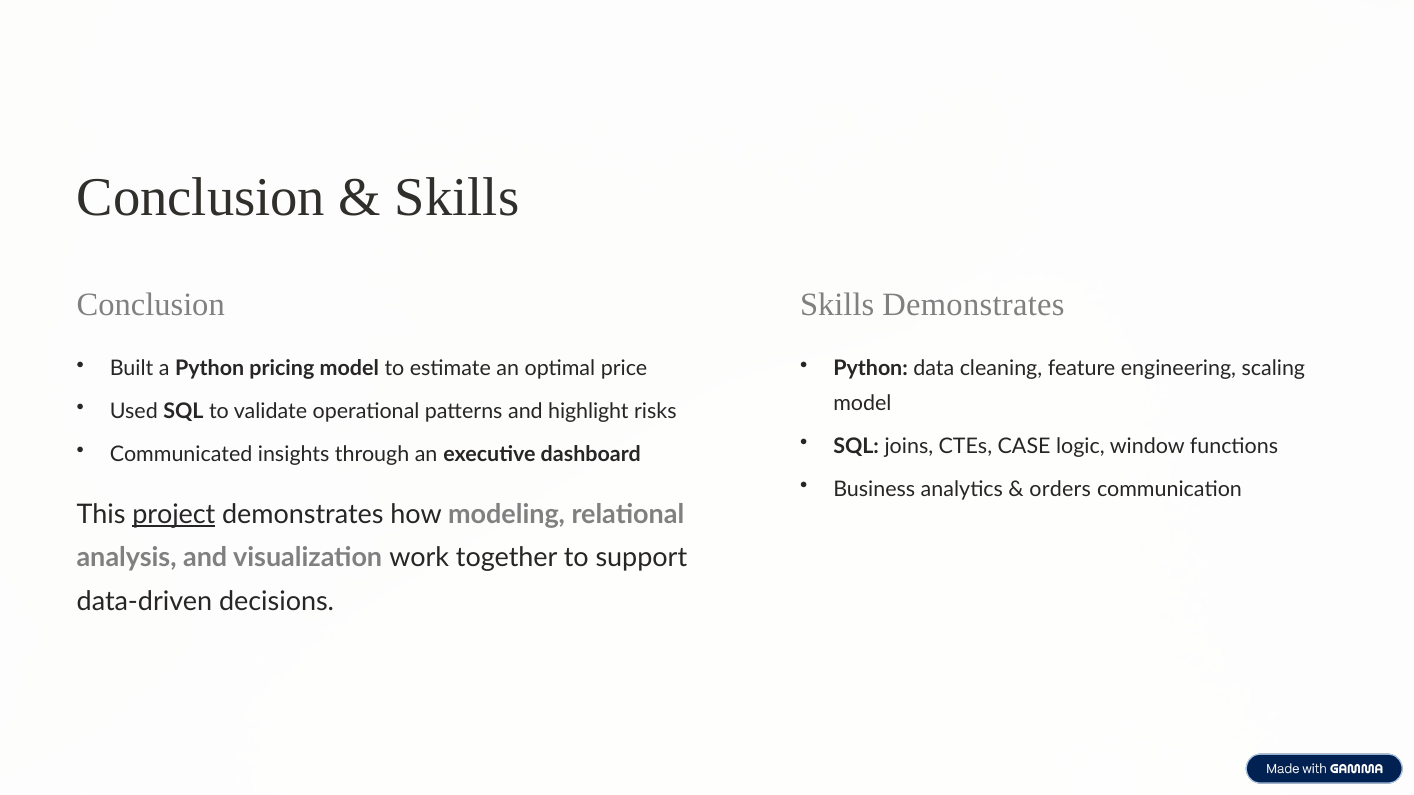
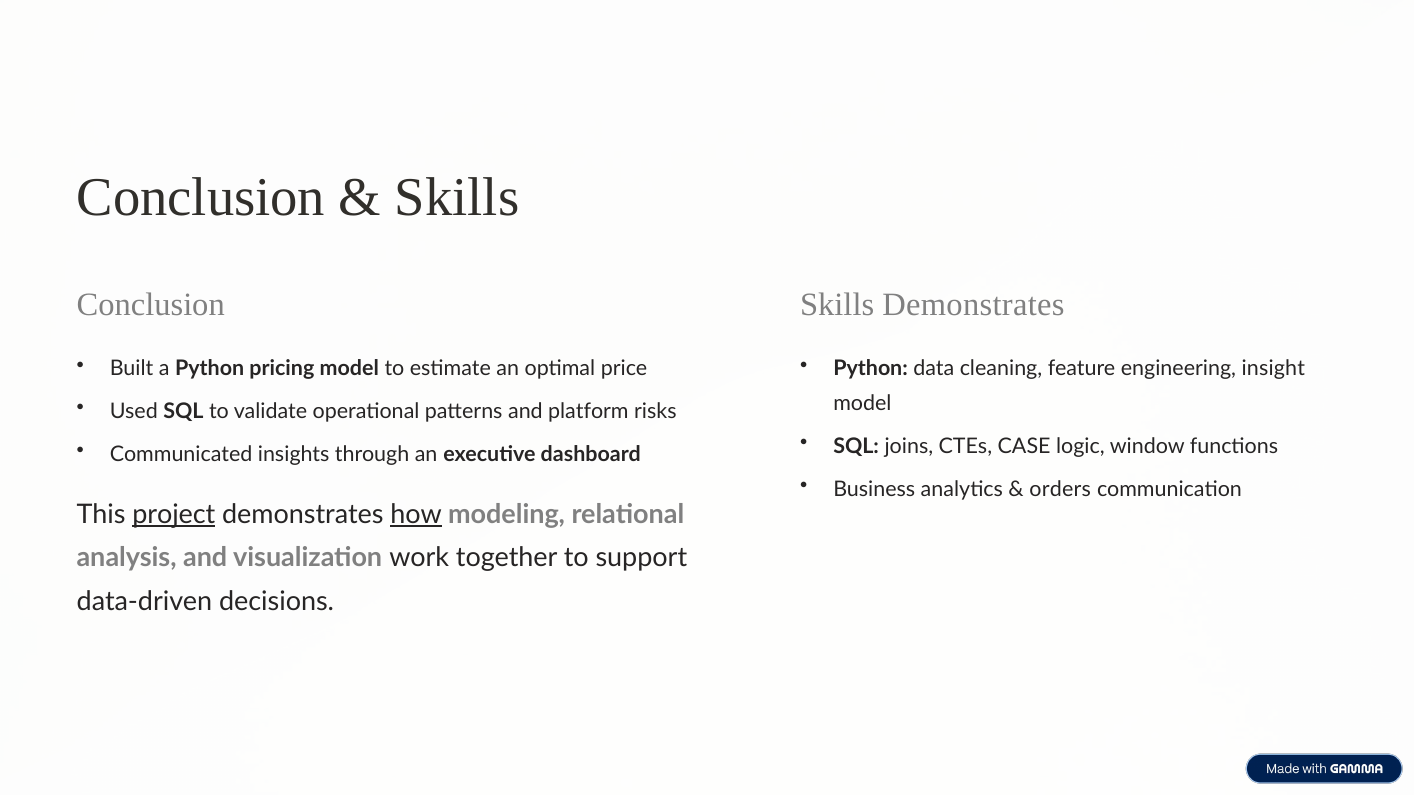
scaling: scaling -> insight (1273, 369)
highlight: highlight -> platform (588, 411)
how underline: none -> present (416, 515)
